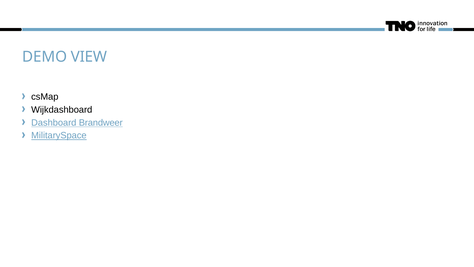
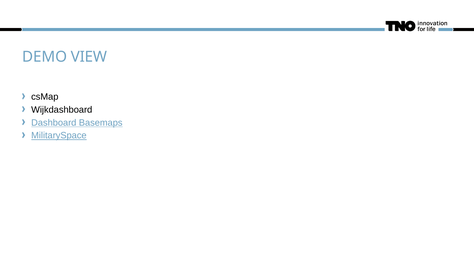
Brandweer: Brandweer -> Basemaps (101, 123)
